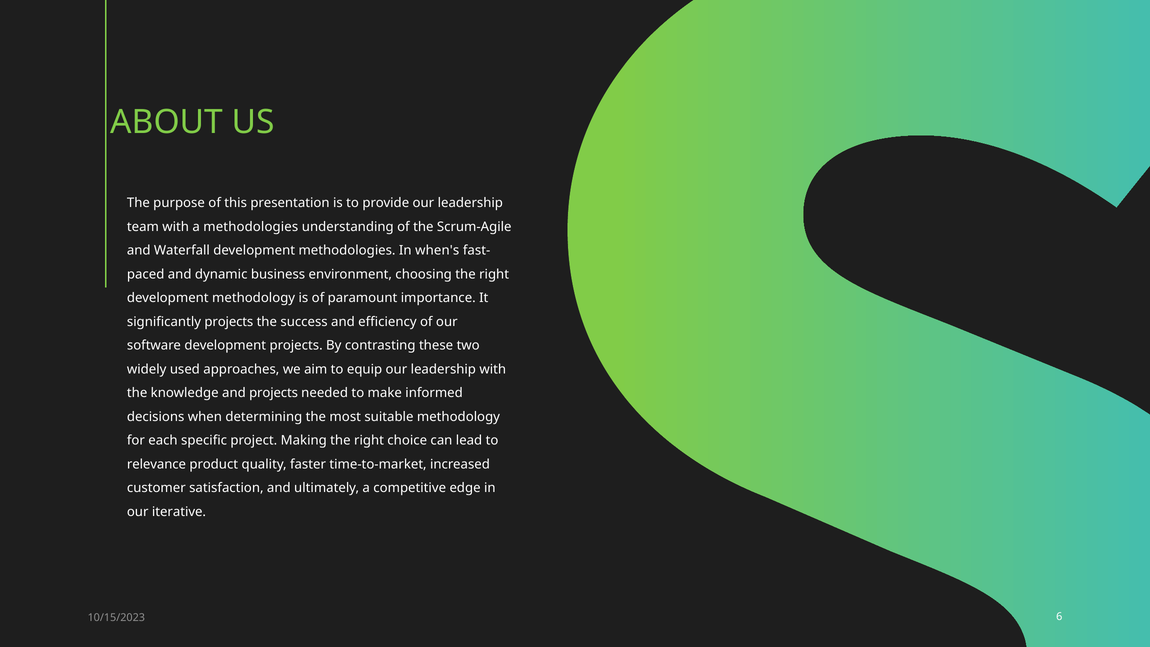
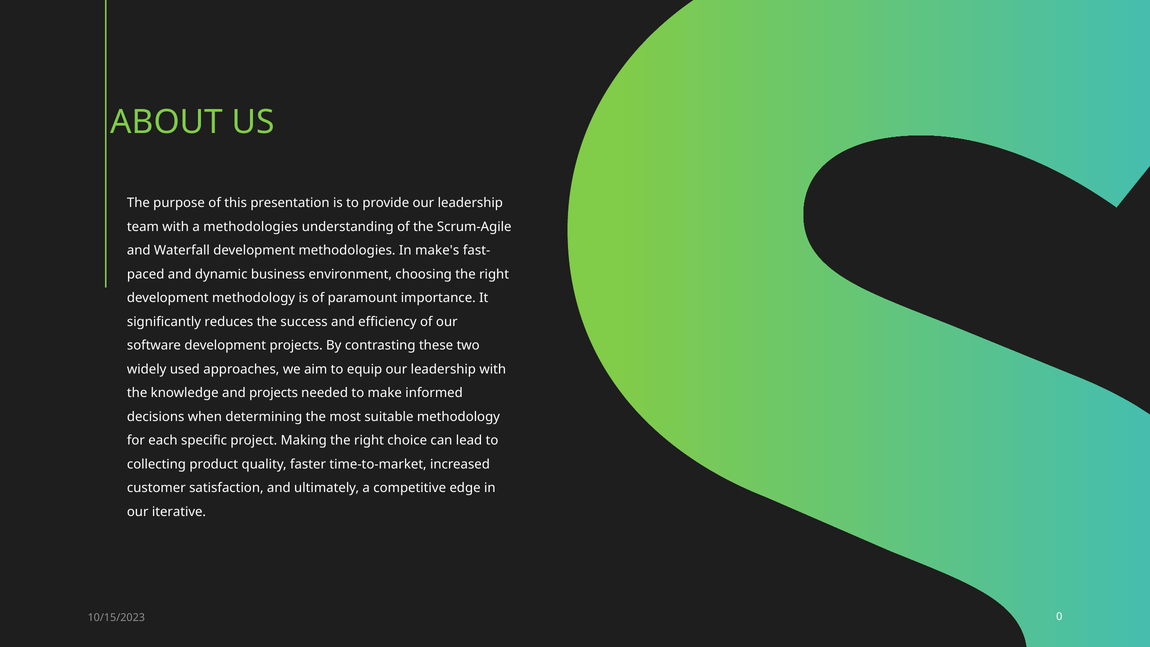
when's: when's -> make's (437, 250)
significantly projects: projects -> reduces (229, 322)
relevance: relevance -> collecting (156, 464)
6: 6 -> 0 (1059, 617)
